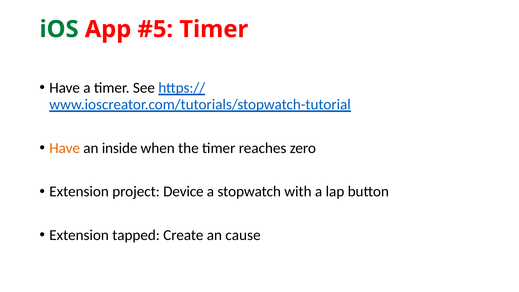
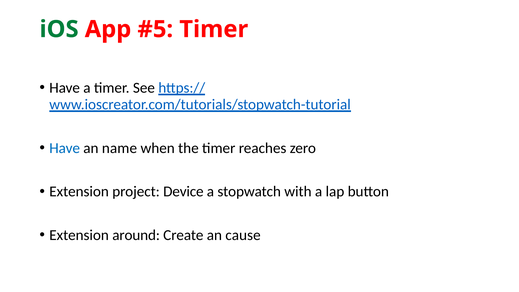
Have colour: orange -> blue (65, 148)
inside: inside -> name (119, 148)
tapped: tapped -> around (136, 235)
